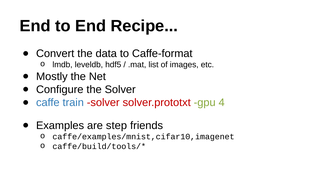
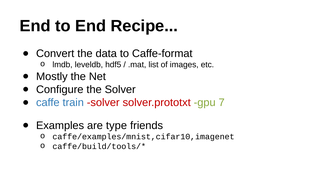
4: 4 -> 7 (222, 103)
step: step -> type (116, 126)
